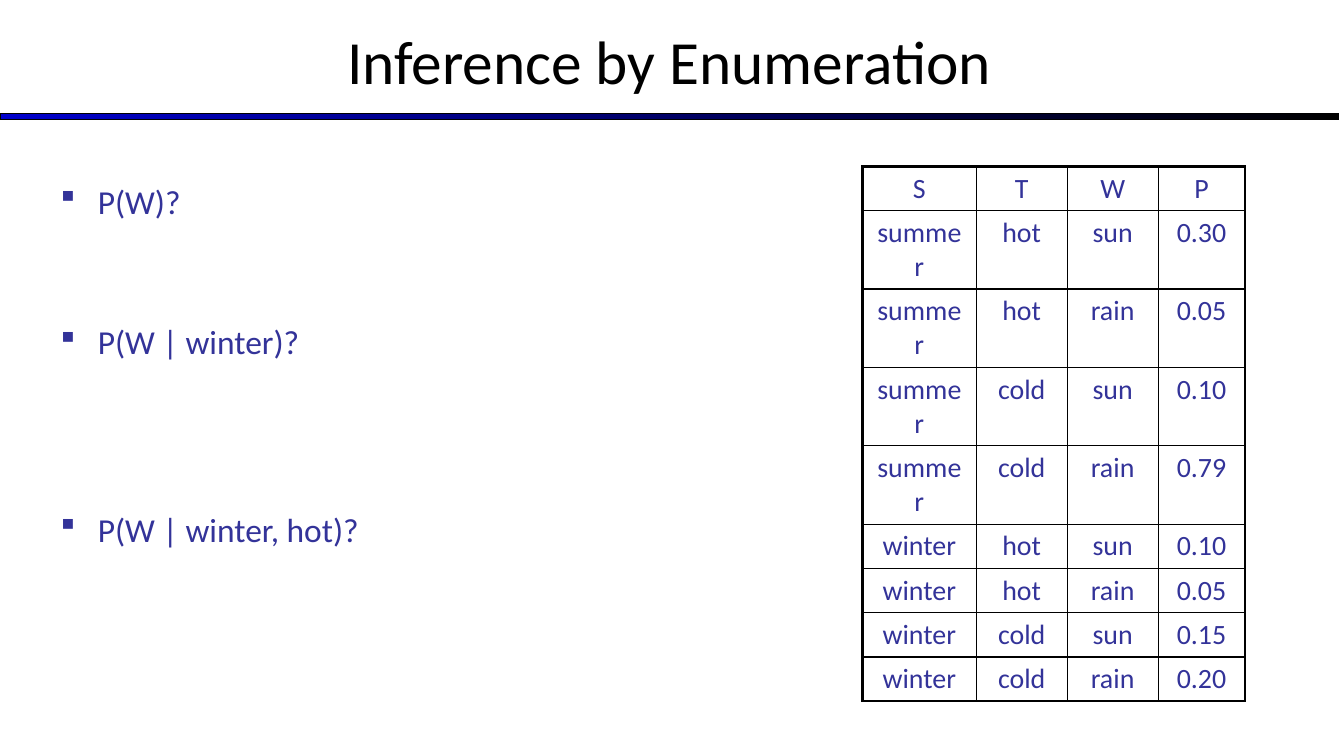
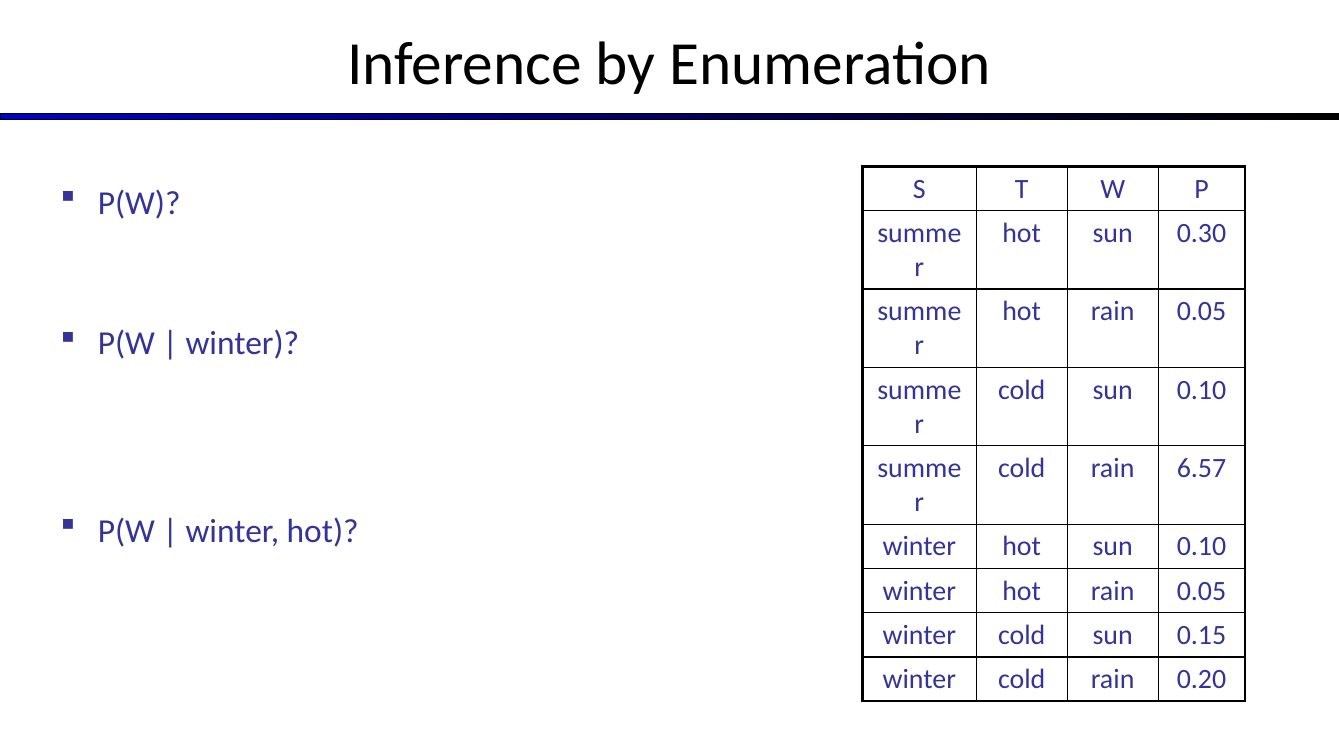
0.79: 0.79 -> 6.57 (1202, 468)
